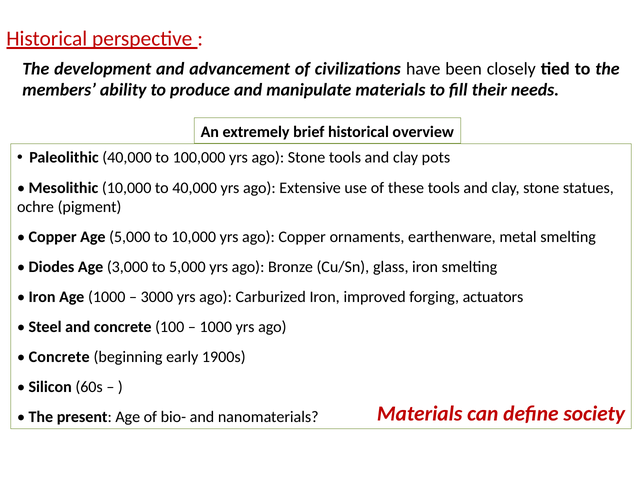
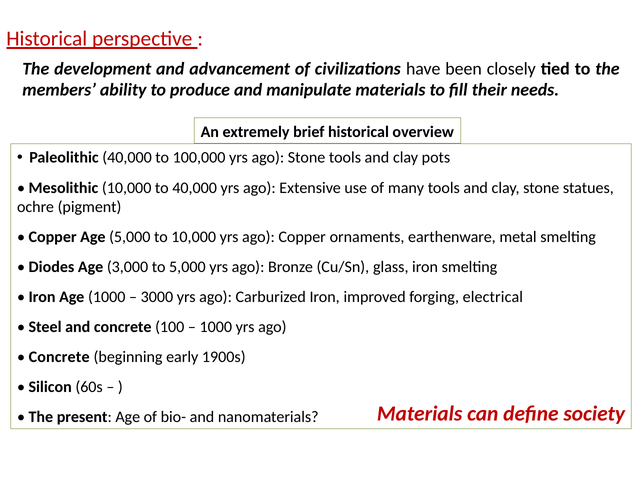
these: these -> many (406, 188)
actuators: actuators -> electrical (493, 297)
